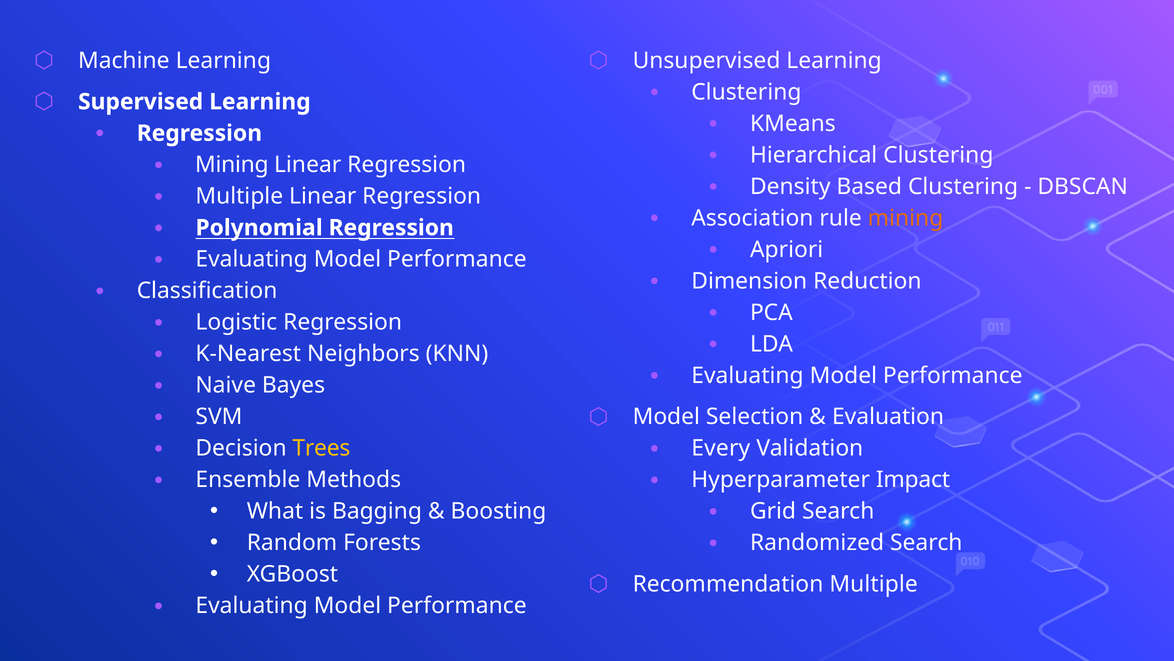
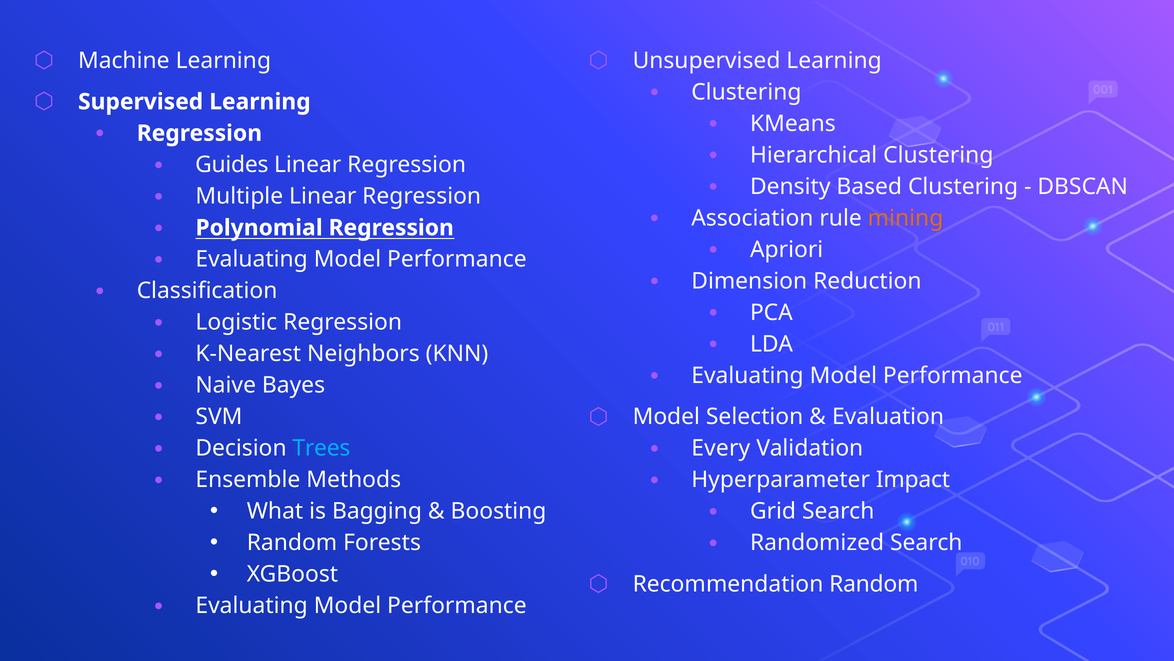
Mining: Mining -> Guides (232, 165)
Trees colour: yellow -> light blue (321, 448)
Recommendation Multiple: Multiple -> Random (874, 584)
